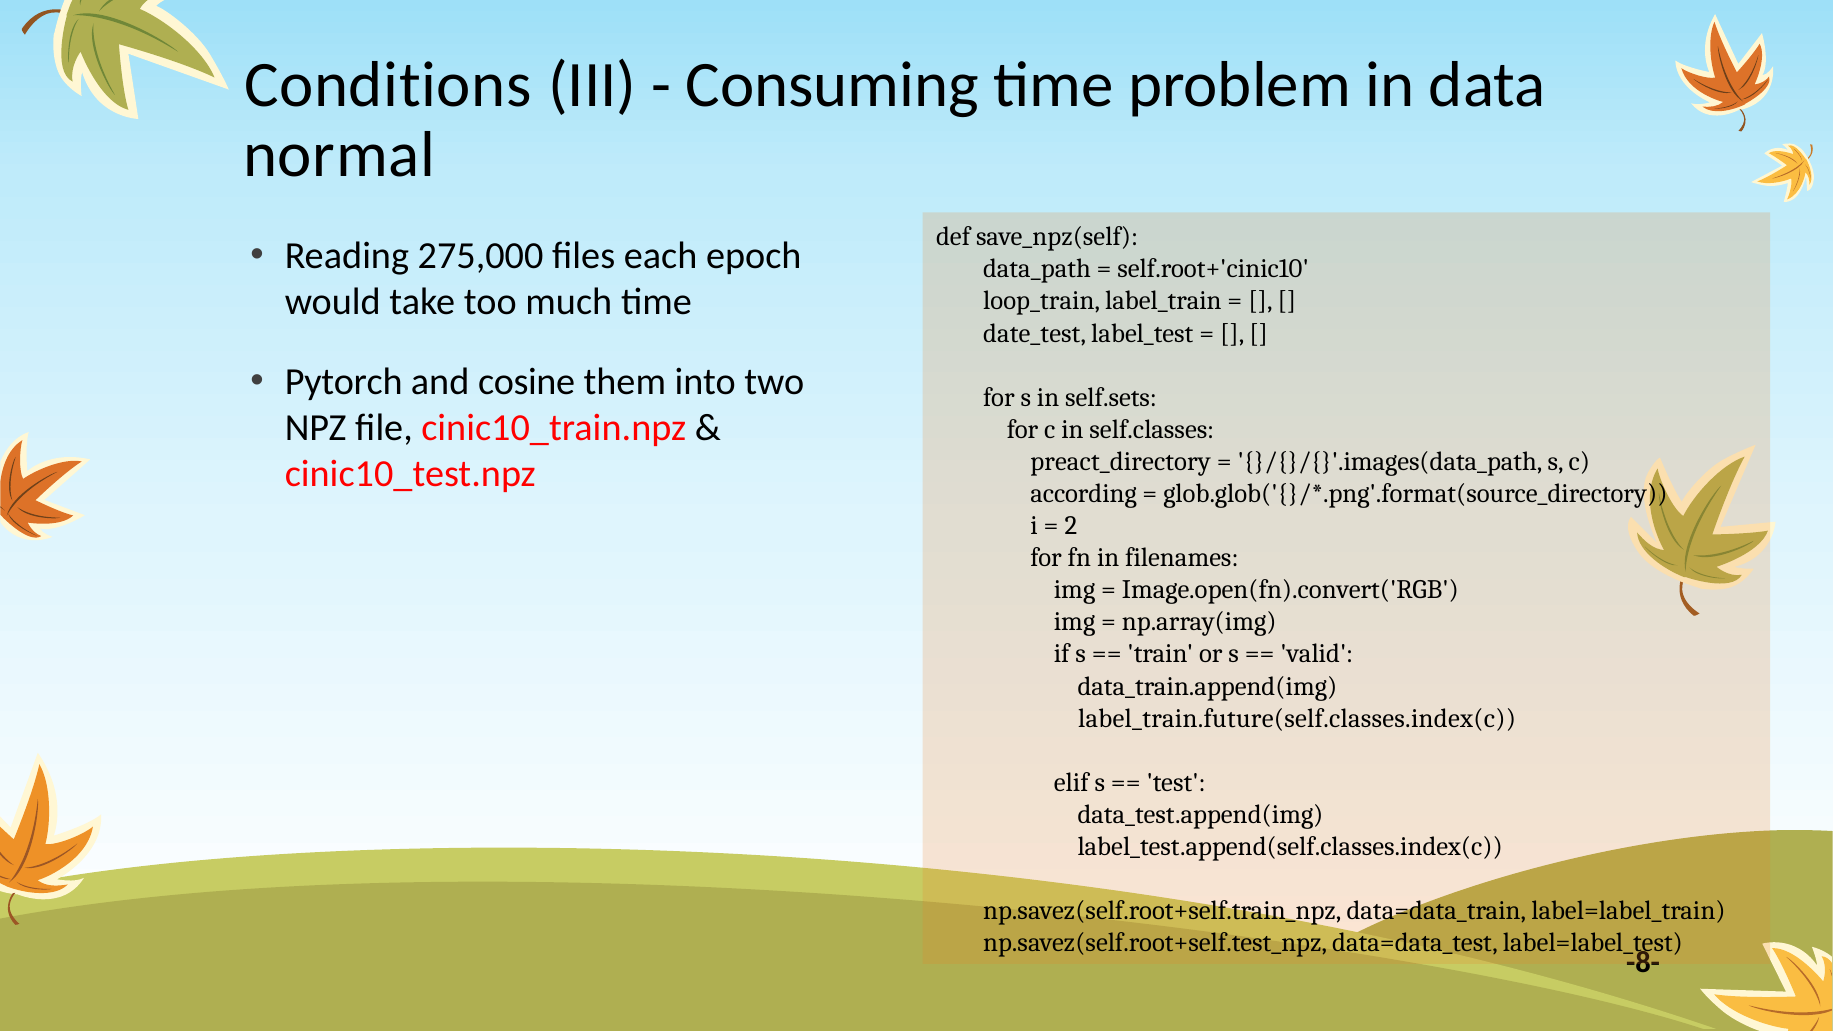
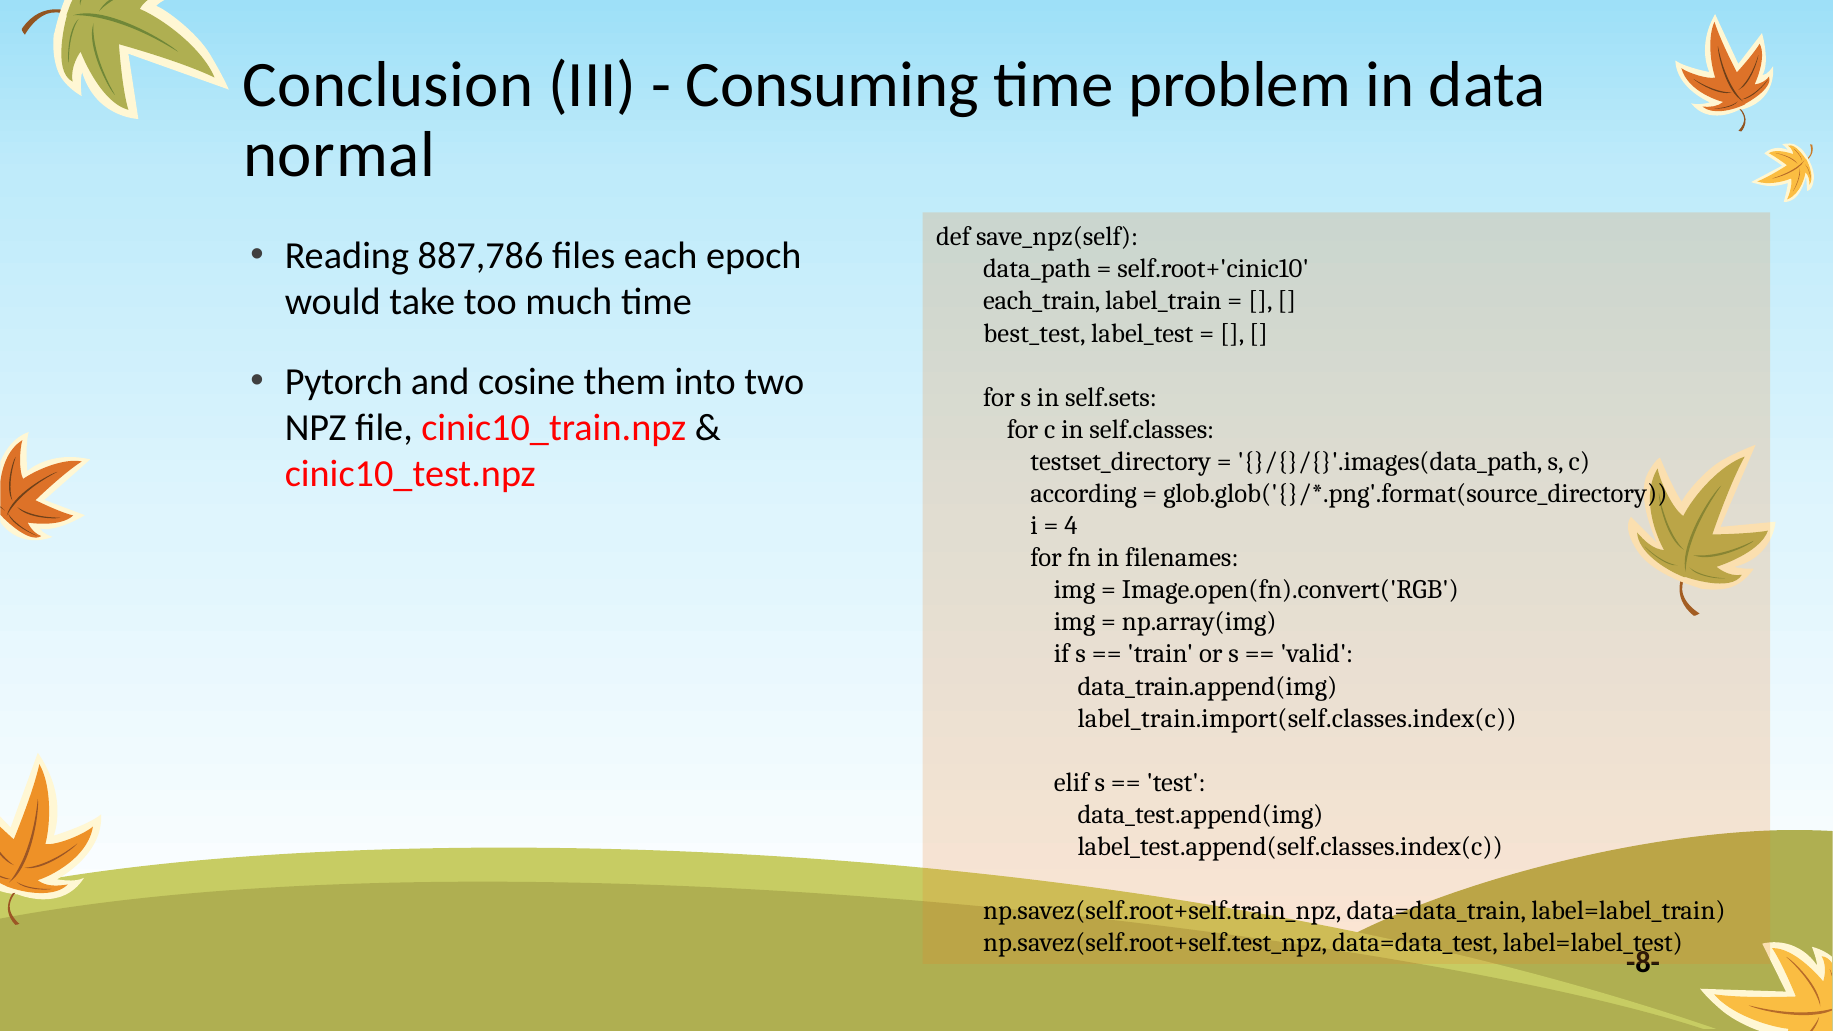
Conditions: Conditions -> Conclusion (388, 85)
275,000: 275,000 -> 887,786 (481, 256)
loop_train: loop_train -> each_train (1042, 301)
date_test: date_test -> best_test (1034, 333)
preact_directory: preact_directory -> testset_directory (1121, 462)
2: 2 -> 4 (1071, 526)
label_train.future(self.classes.index(c: label_train.future(self.classes.index(c -> label_train.import(self.classes.index(c (1297, 718)
